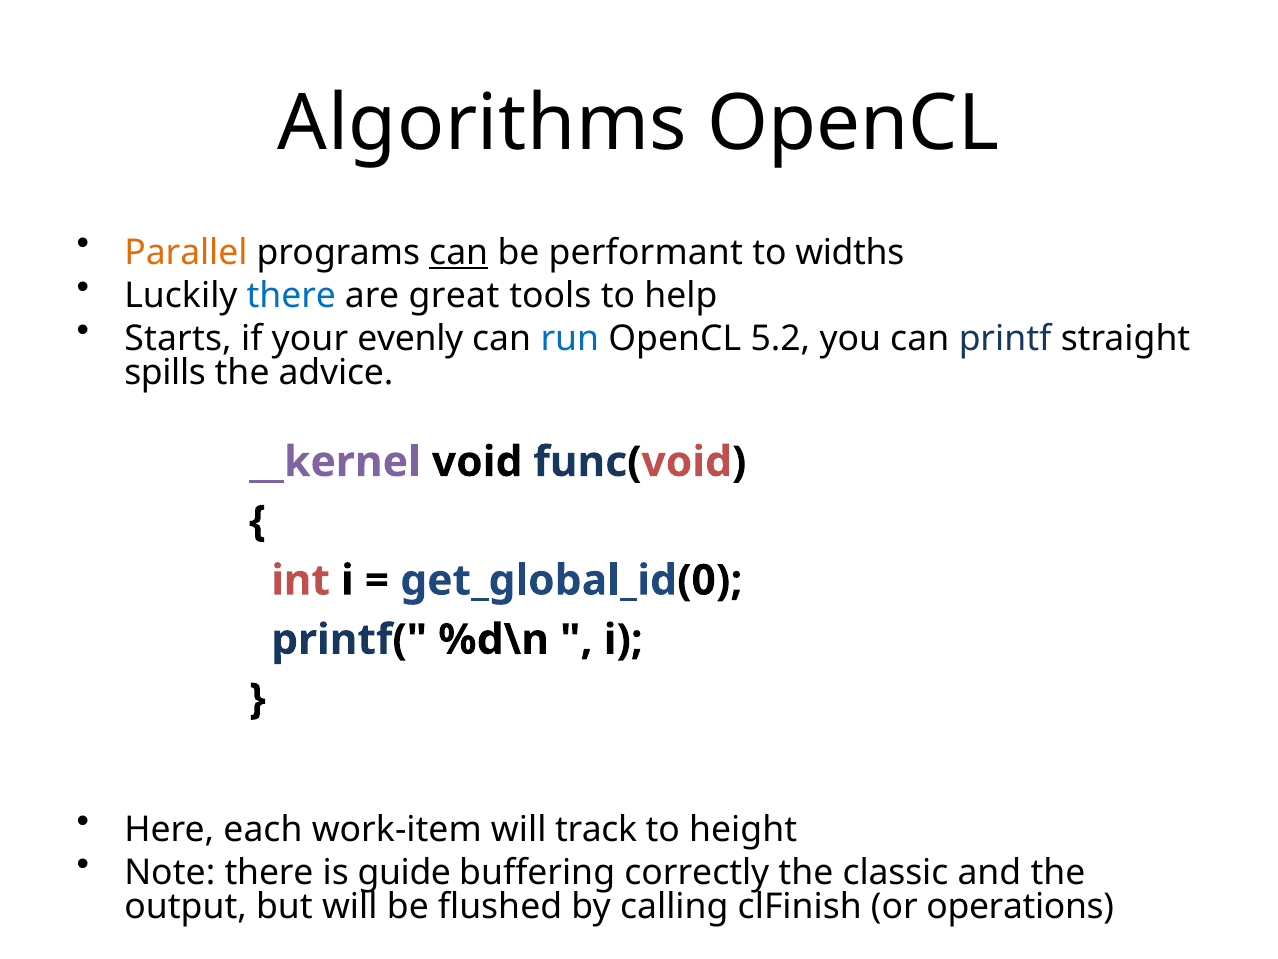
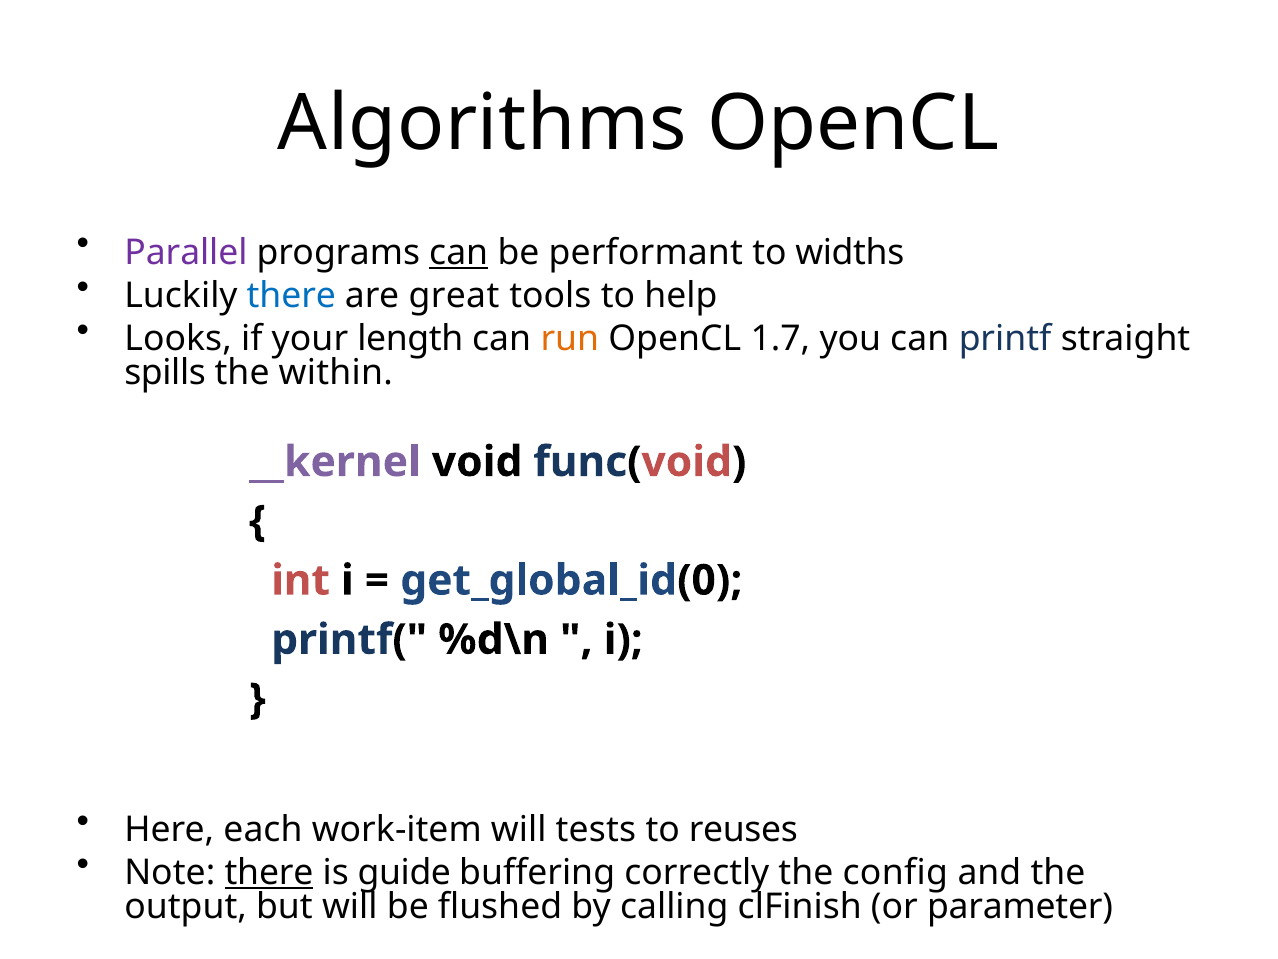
Parallel colour: orange -> purple (186, 252)
Starts: Starts -> Looks (178, 339)
evenly: evenly -> length (410, 339)
run colour: blue -> orange (570, 339)
5.2: 5.2 -> 1.7 (780, 339)
advice: advice -> within (336, 373)
track: track -> tests (596, 829)
height: height -> reuses (743, 829)
there underline: none -> present (269, 872)
classic: classic -> config (895, 872)
operations: operations -> parameter (1020, 907)
